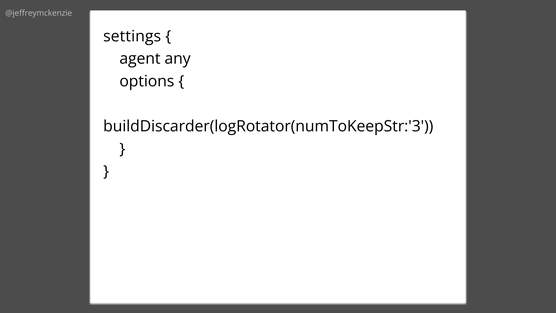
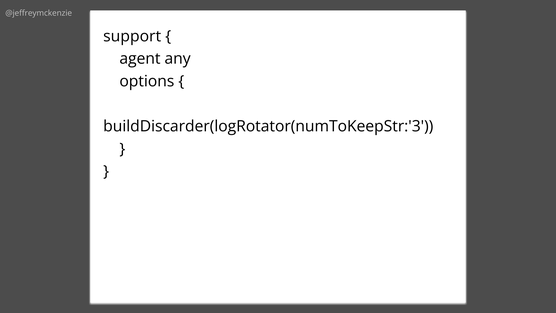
settings: settings -> support (132, 36)
